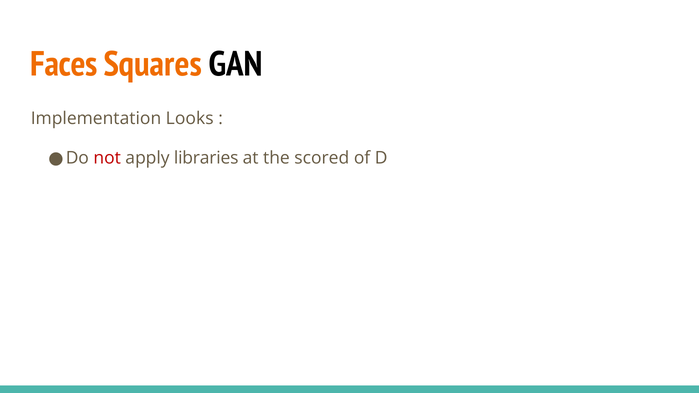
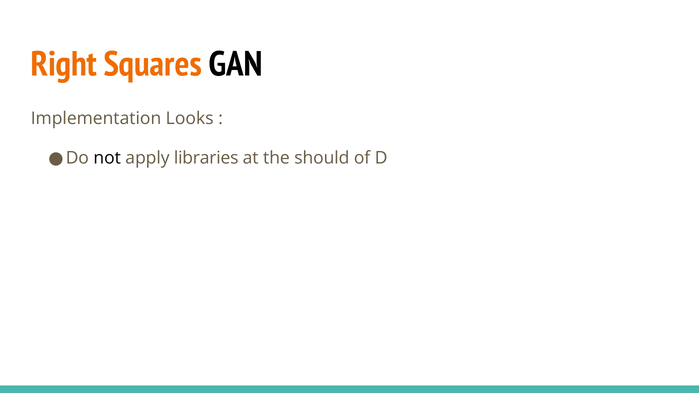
Faces: Faces -> Right (64, 64)
not colour: red -> black (107, 158)
scored: scored -> should (322, 158)
